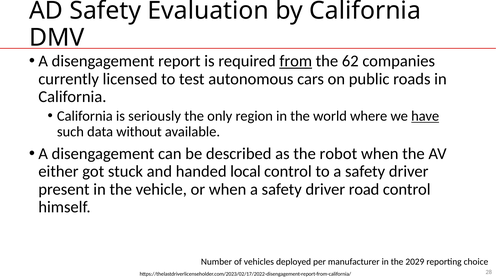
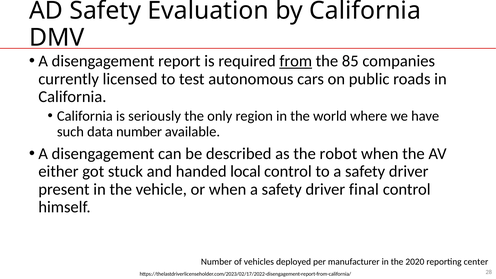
62: 62 -> 85 (350, 61)
have underline: present -> none (425, 116)
data without: without -> number (139, 132)
road: road -> final (364, 189)
2029: 2029 -> 2020 (415, 262)
choice: choice -> center (476, 262)
